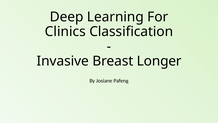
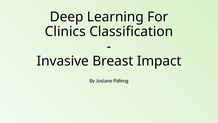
Longer: Longer -> Impact (159, 61)
